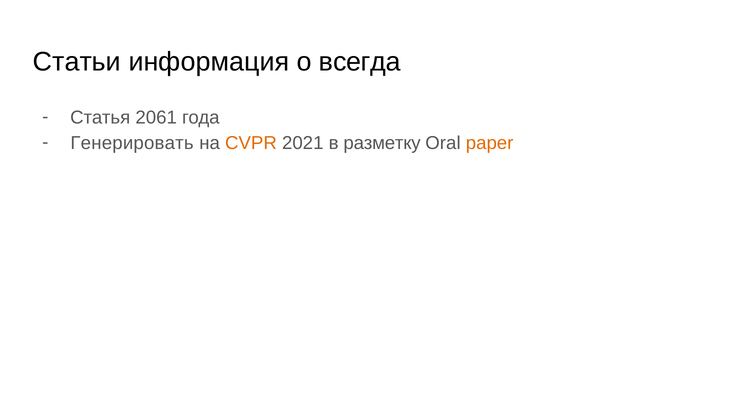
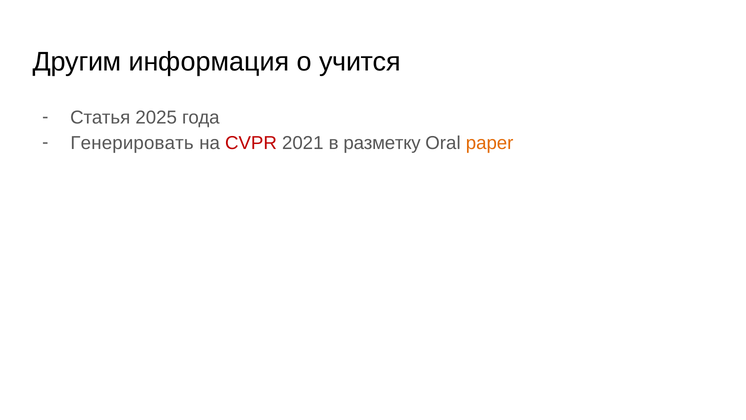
Статьи: Статьи -> Другим (77, 62)
всегда: всегда -> учится (360, 62)
2061: 2061 -> 2025 (156, 117)
CVPR colour: orange -> red (251, 143)
